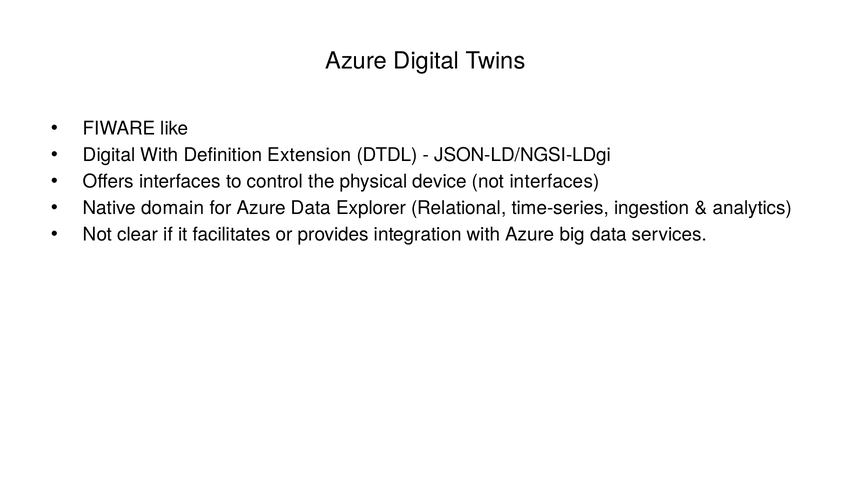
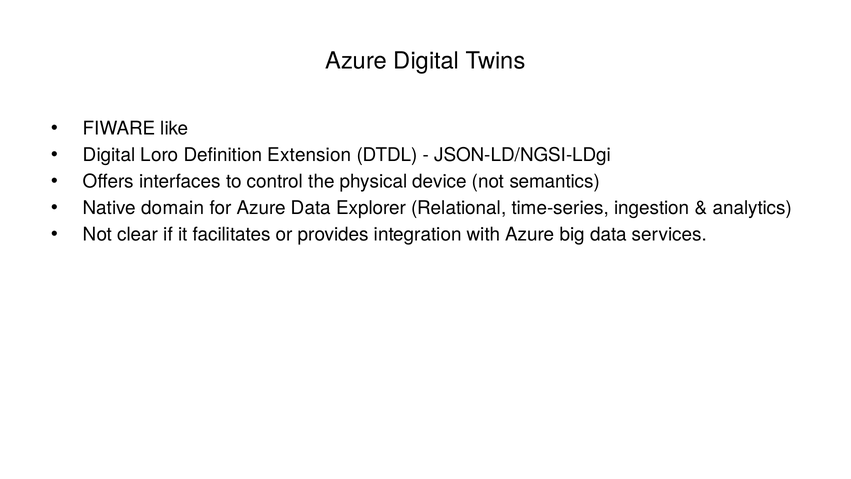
Digital With: With -> Loro (159, 155)
not interfaces: interfaces -> semantics (555, 182)
